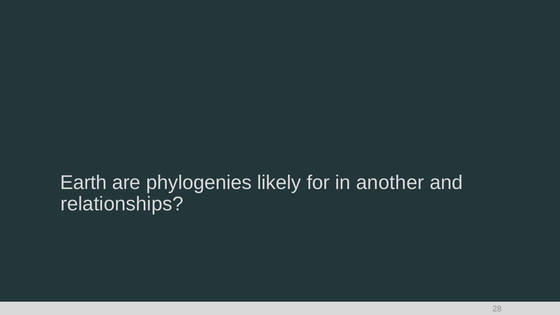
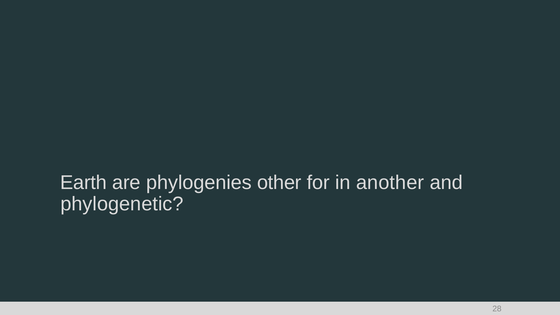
likely: likely -> other (279, 183)
relationships: relationships -> phylogenetic (122, 204)
